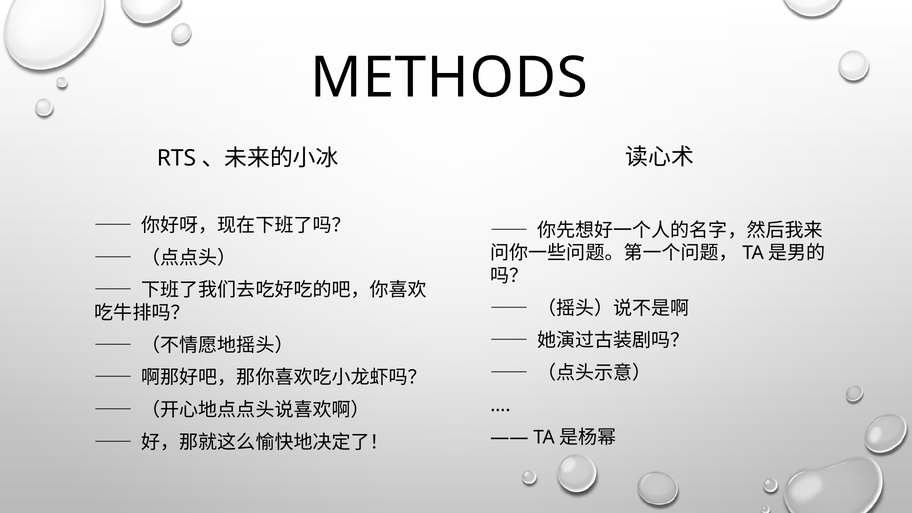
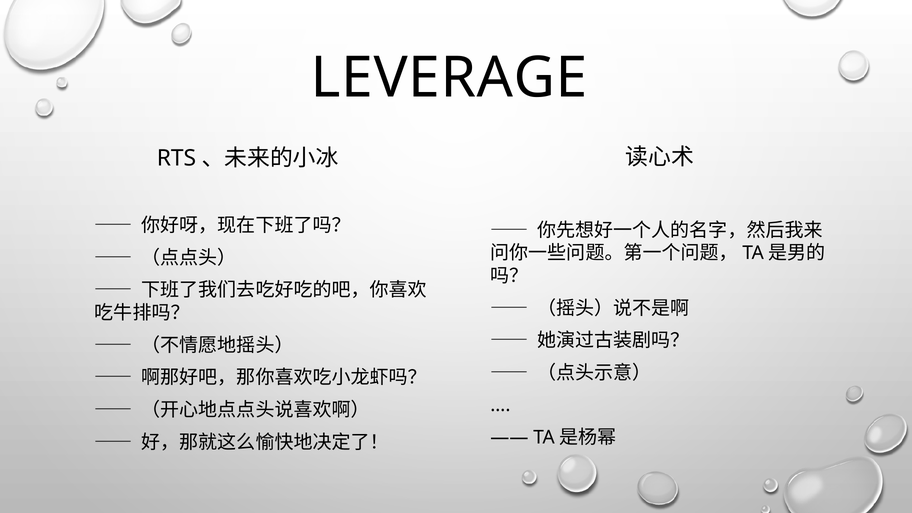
METHODS: METHODS -> LEVERAGE (449, 78)
